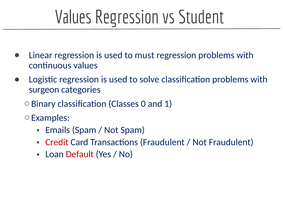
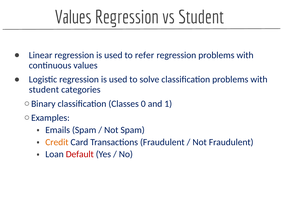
must: must -> refer (145, 55)
surgeon: surgeon -> student (44, 90)
Credit colour: red -> orange (57, 142)
